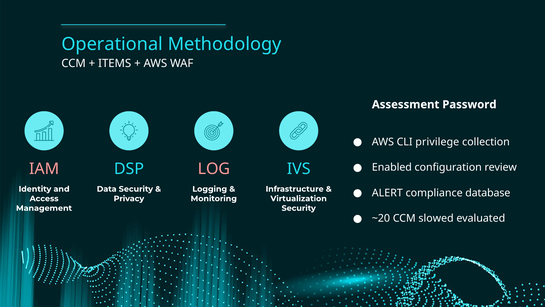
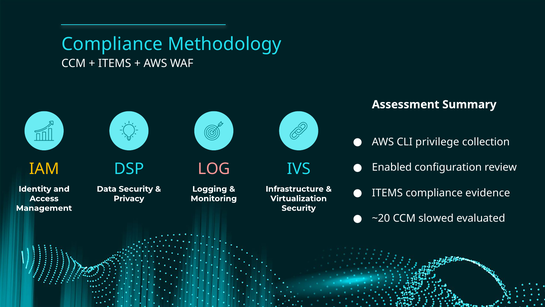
Operational: Operational -> Compliance (112, 44)
Password: Password -> Summary (469, 104)
IAM colour: pink -> yellow (44, 169)
ALERT: ALERT -> ITEMS (387, 193)
database: database -> evidence (488, 193)
